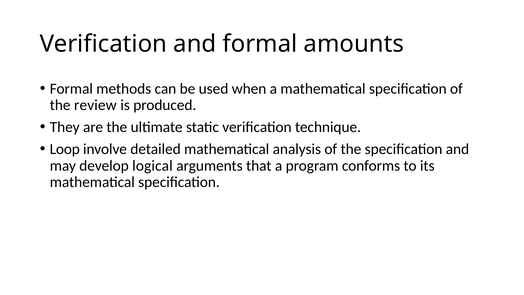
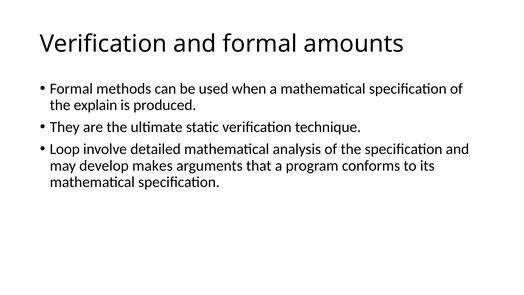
review: review -> explain (96, 105)
logical: logical -> makes (152, 166)
